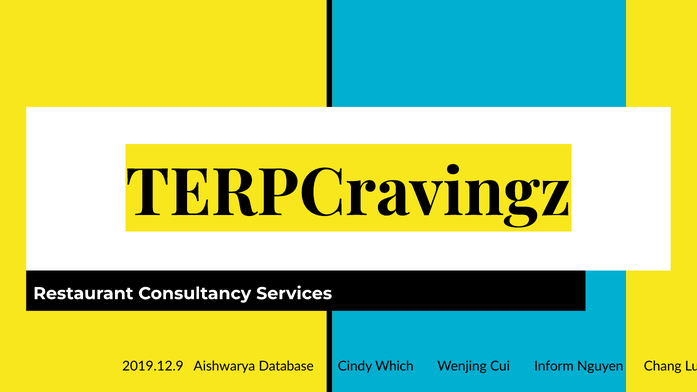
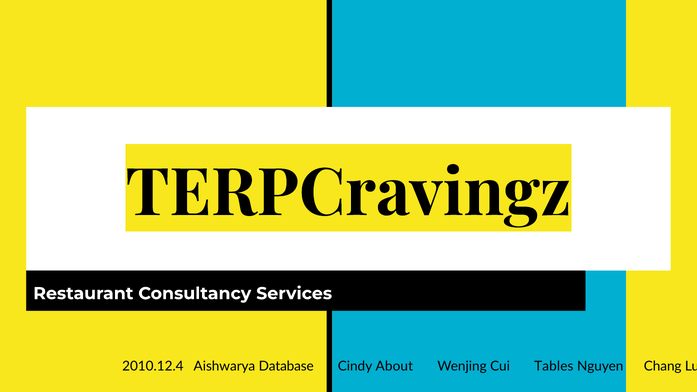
2019.12.9: 2019.12.9 -> 2010.12.4 (153, 366)
Which: Which -> About (394, 366)
Inform: Inform -> Tables (554, 366)
